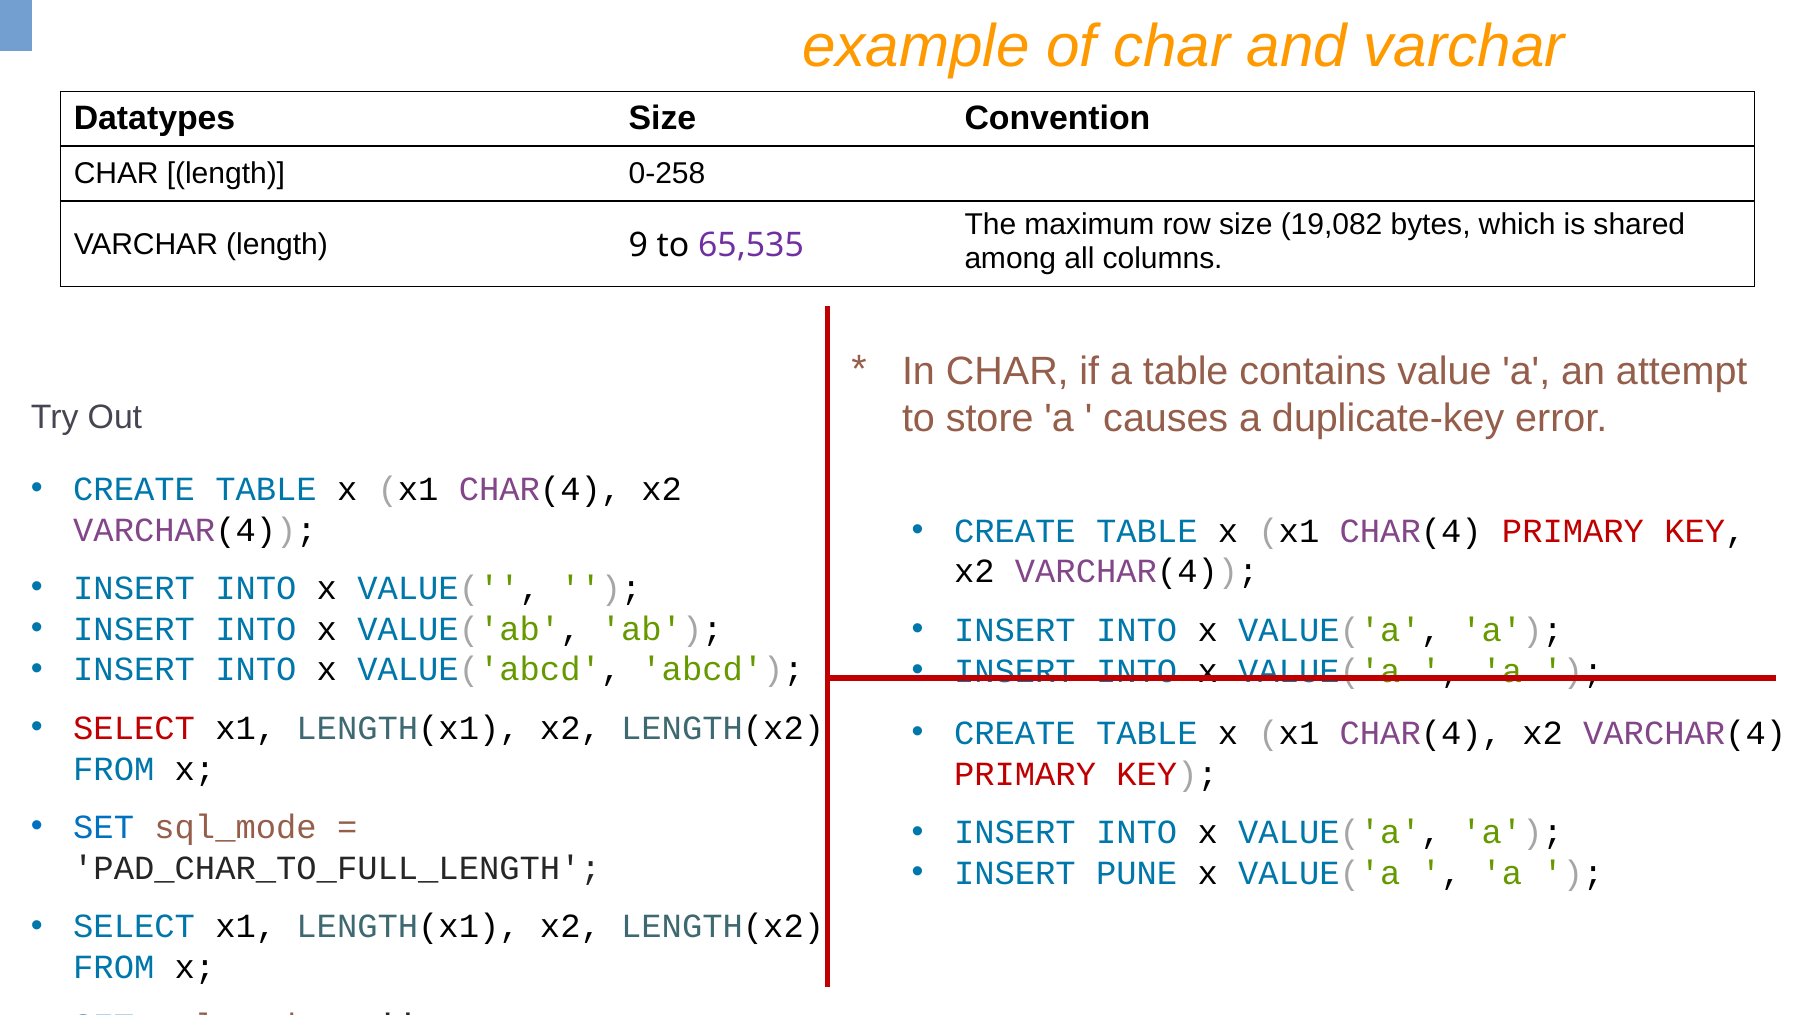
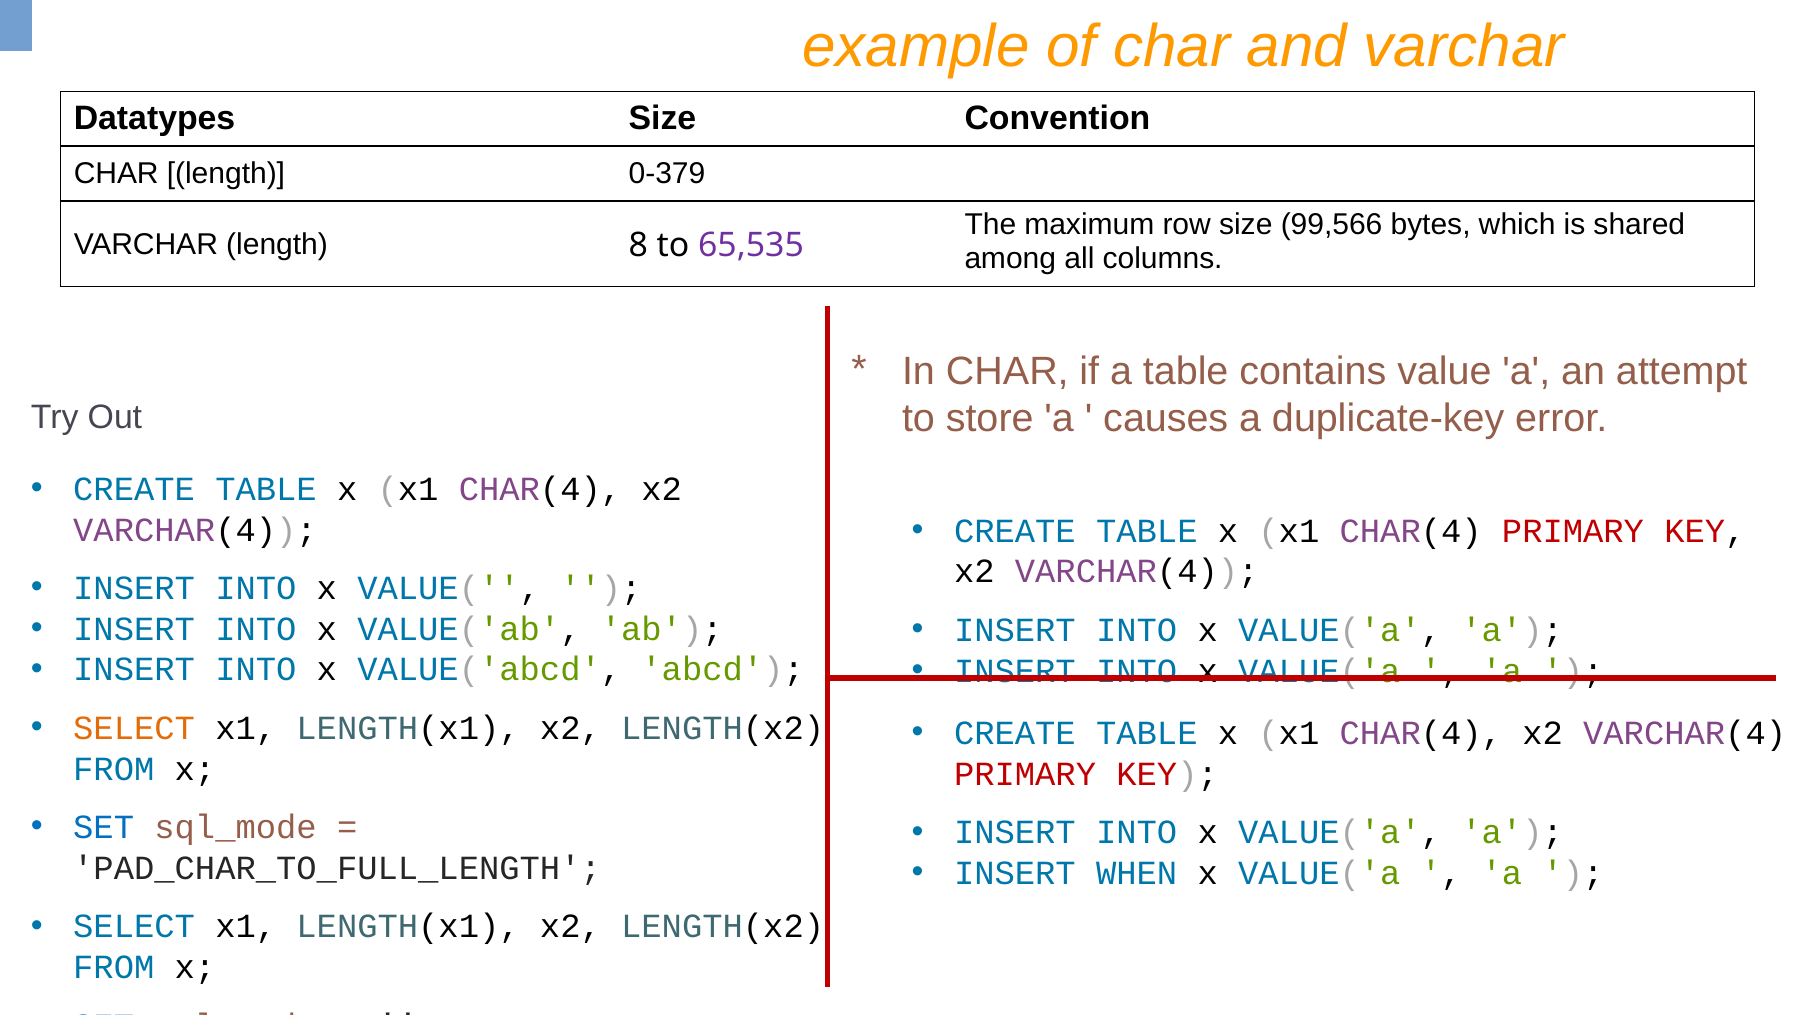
0-258: 0-258 -> 0-379 (667, 174)
19,082: 19,082 -> 99,566 (1332, 225)
9: 9 -> 8 (638, 246)
SELECT colour: red -> orange (134, 728)
PUNE: PUNE -> WHEN (1137, 873)
